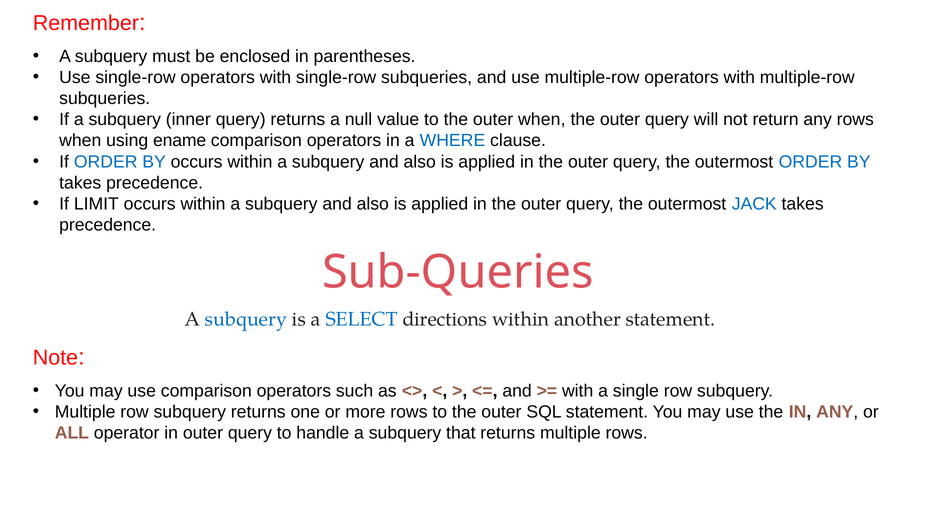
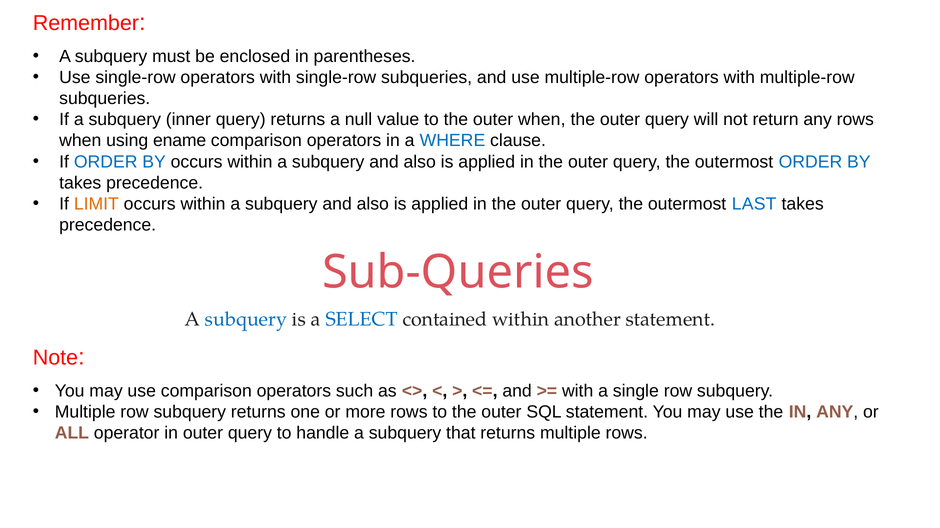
LIMIT colour: black -> orange (96, 204)
JACK: JACK -> LAST (754, 204)
directions: directions -> contained (445, 320)
